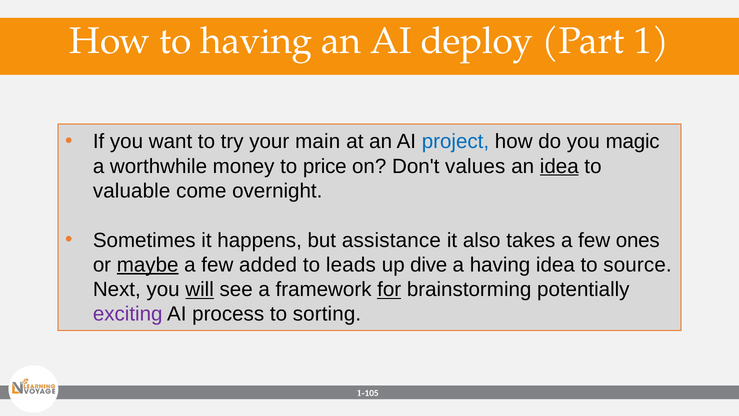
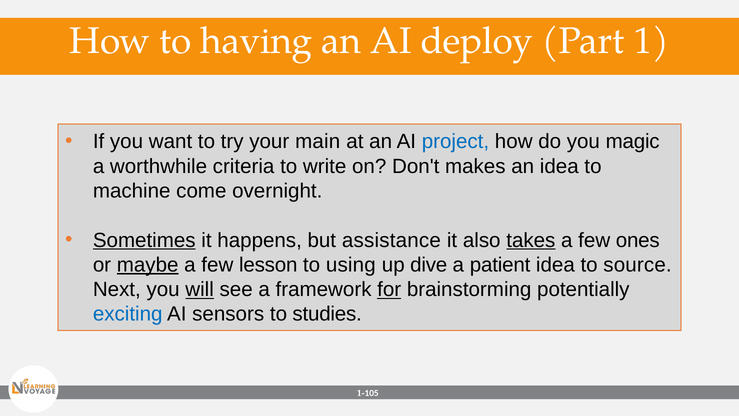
money: money -> criteria (244, 166)
price: price -> write (325, 166)
values: values -> makes (475, 166)
idea underline: present -> none (559, 166)
valuable: valuable -> machine (132, 191)
Sometimes underline: none -> present (144, 240)
takes underline: none -> present (531, 240)
added: added -> lesson (268, 265)
leads: leads -> using (351, 265)
a having: having -> patient (500, 265)
exciting colour: purple -> blue (128, 314)
process: process -> sensors (228, 314)
sorting: sorting -> studies (327, 314)
